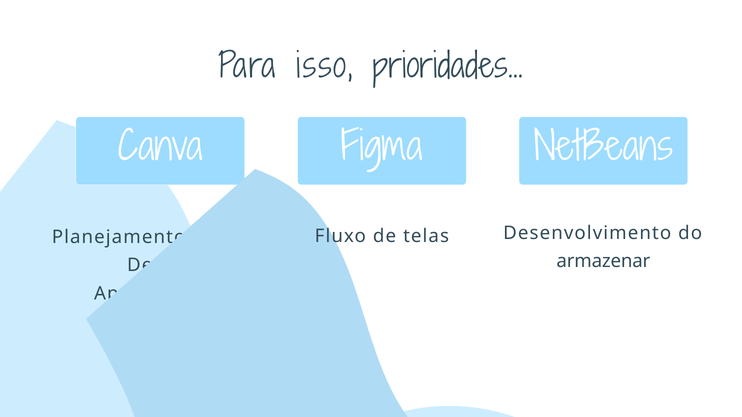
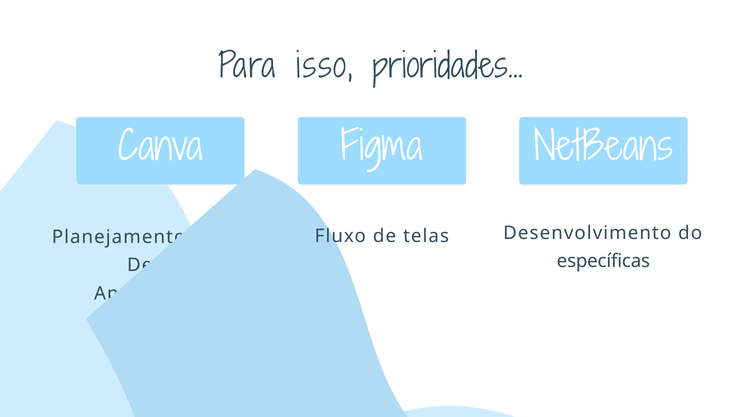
armazenar: armazenar -> específicas (603, 262)
